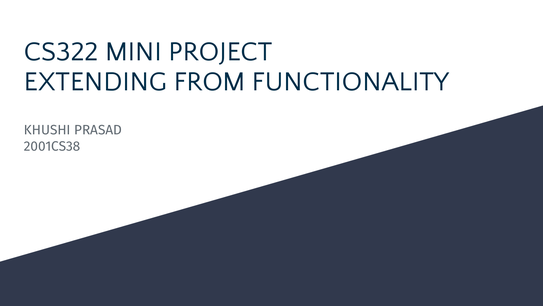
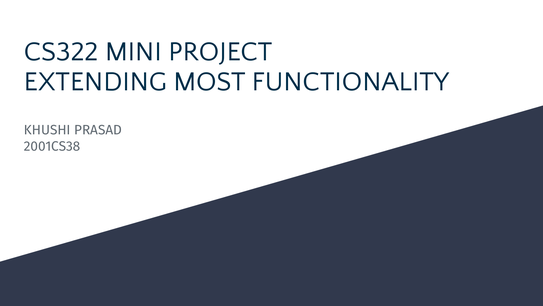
FROM: FROM -> MOST (210, 82)
